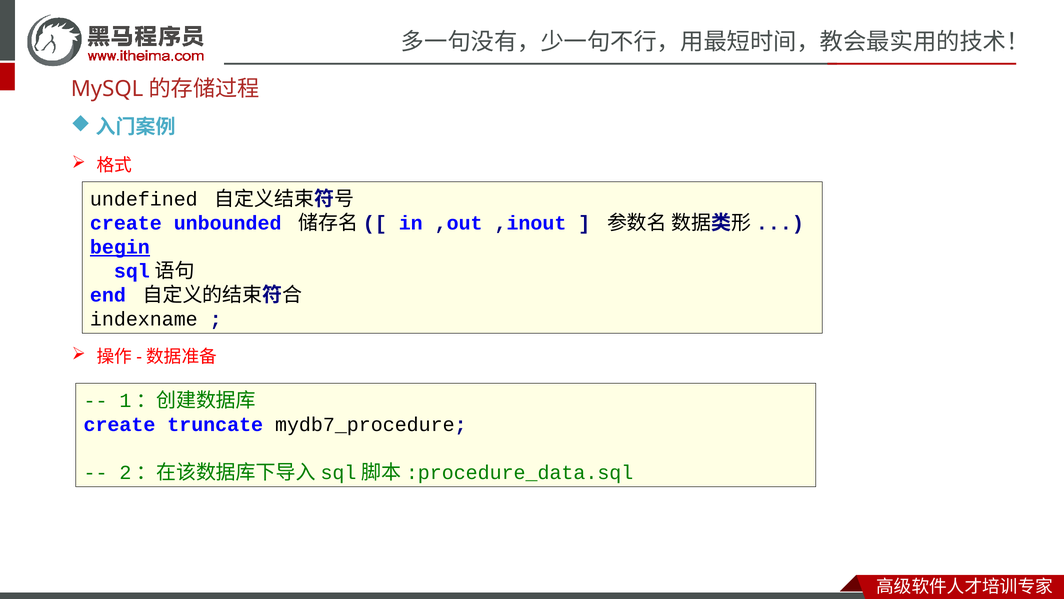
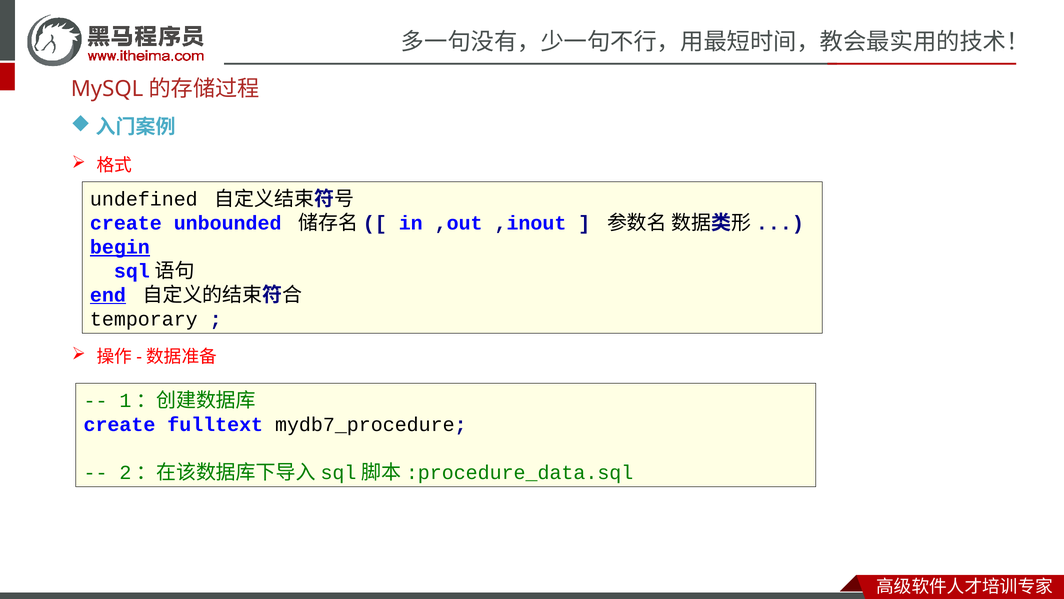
end underline: none -> present (108, 295)
indexname: indexname -> temporary (144, 319)
truncate: truncate -> fulltext (215, 424)
